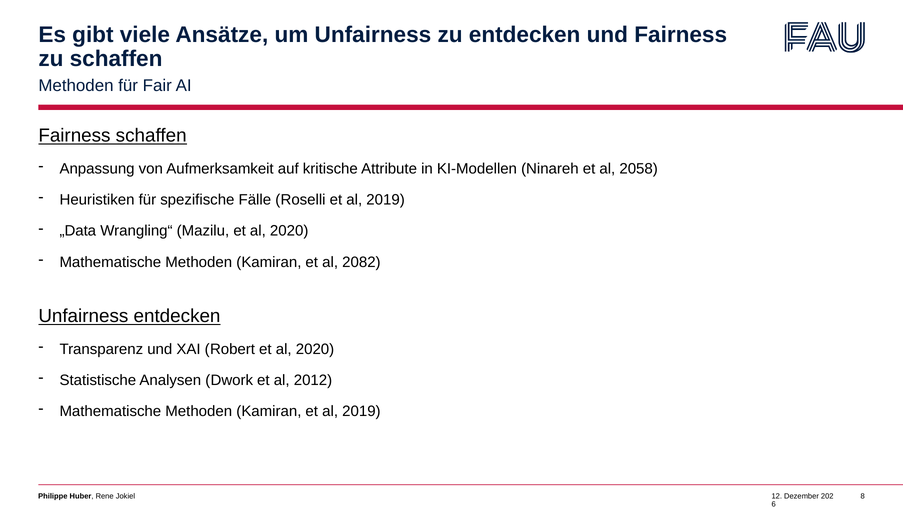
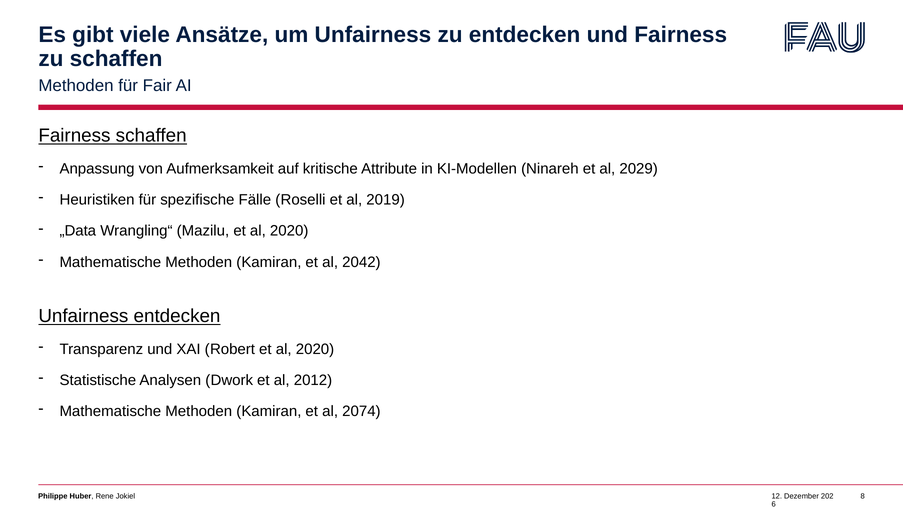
2058: 2058 -> 2029 (639, 169)
2082: 2082 -> 2042 (361, 262)
Kamiran et al 2019: 2019 -> 2074 (361, 411)
